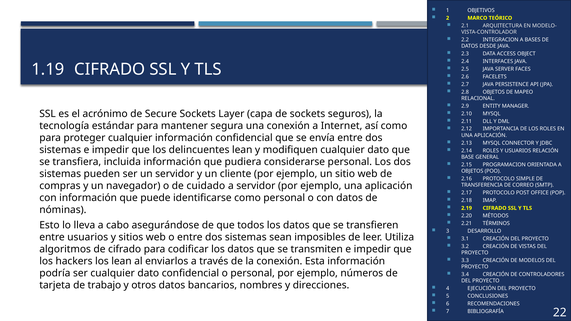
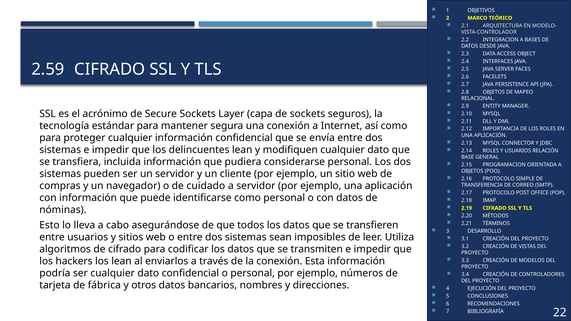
1.19: 1.19 -> 2.59 (48, 69)
trabajo: trabajo -> fábrica (104, 285)
